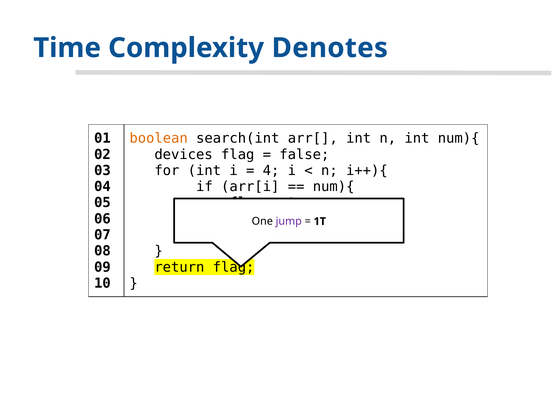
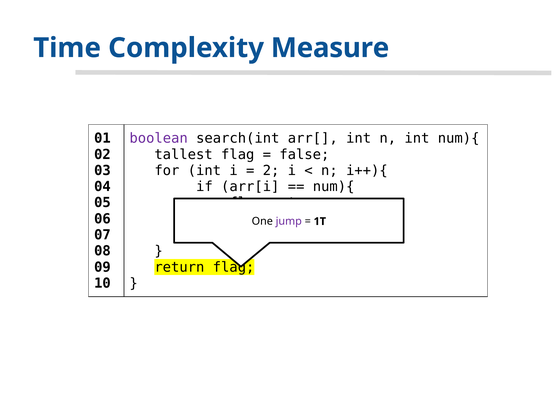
Denotes: Denotes -> Measure (330, 48)
boolean colour: orange -> purple (159, 138)
devices: devices -> tallest (184, 154)
4: 4 -> 2 (271, 170)
